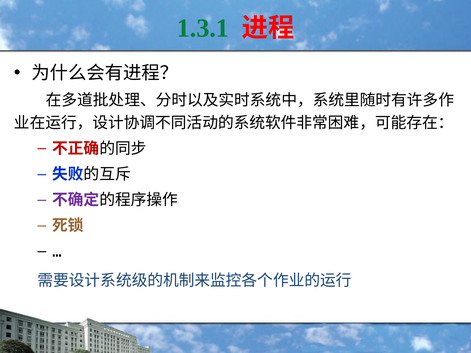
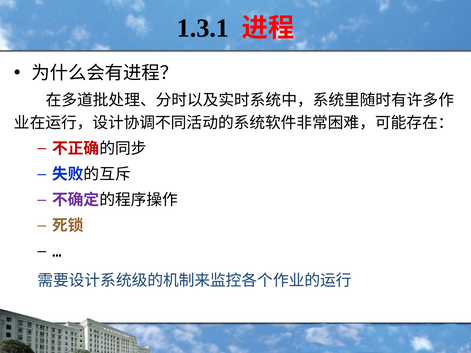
1.3.1 colour: green -> black (203, 28)
